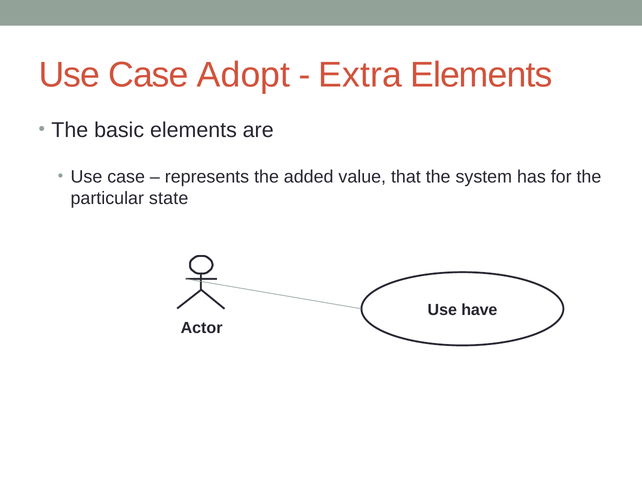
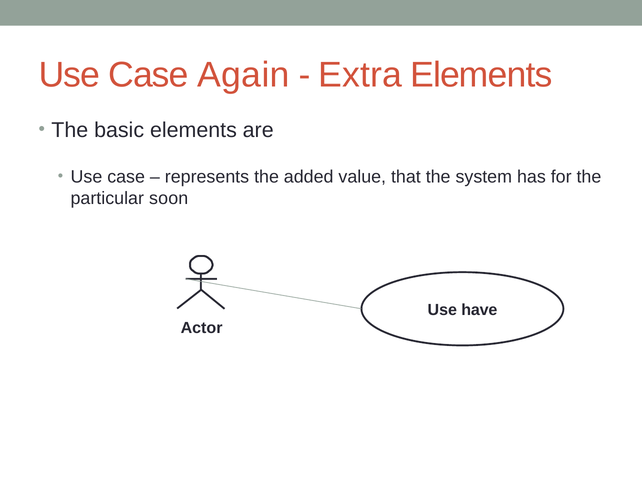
Adopt: Adopt -> Again (243, 75)
state: state -> soon (169, 198)
